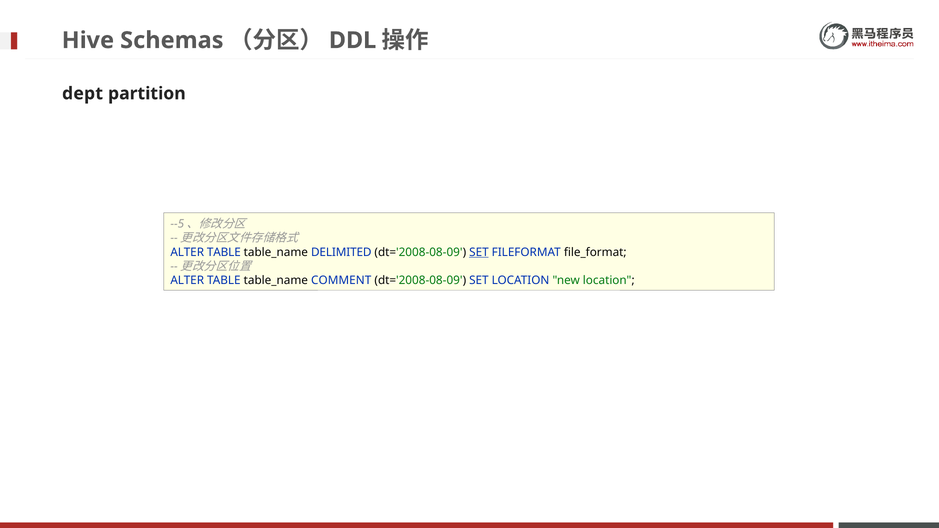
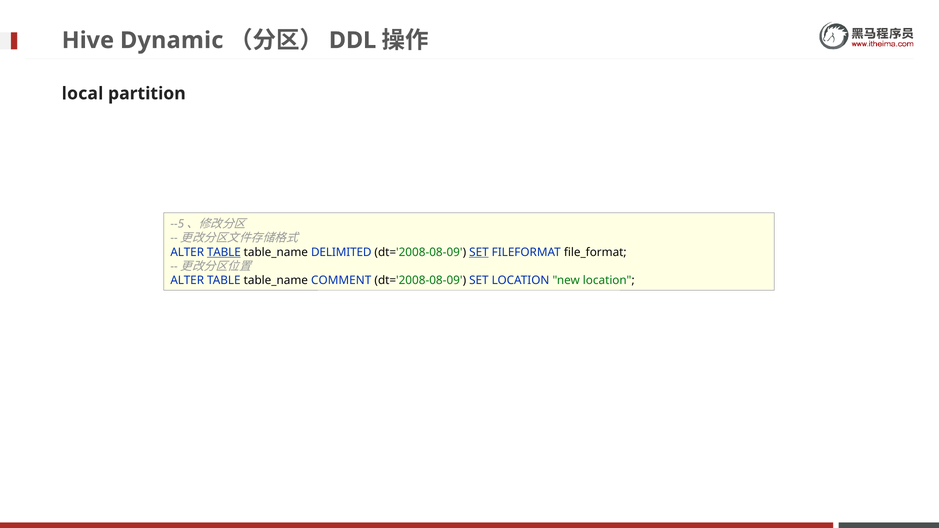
Schemas: Schemas -> Dynamic (172, 40)
dept: dept -> local (83, 94)
TABLE underline: none -> present (224, 252)
